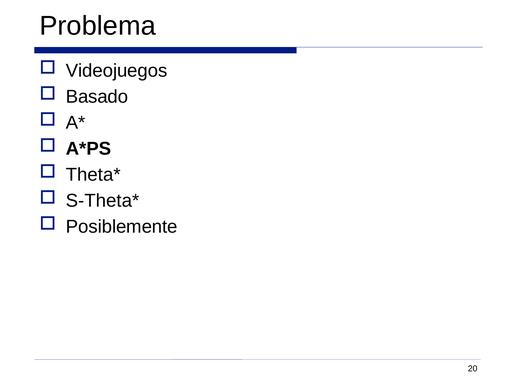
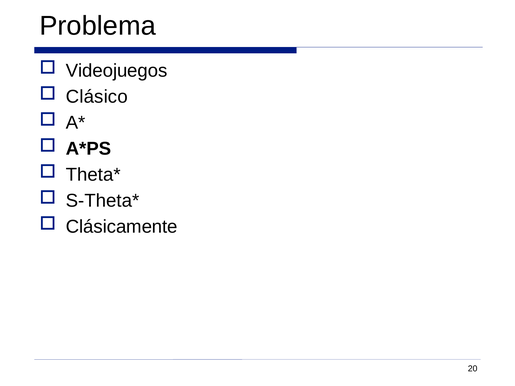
Basado: Basado -> Clásico (97, 97)
Posiblemente: Posiblemente -> Clásicamente (122, 227)
